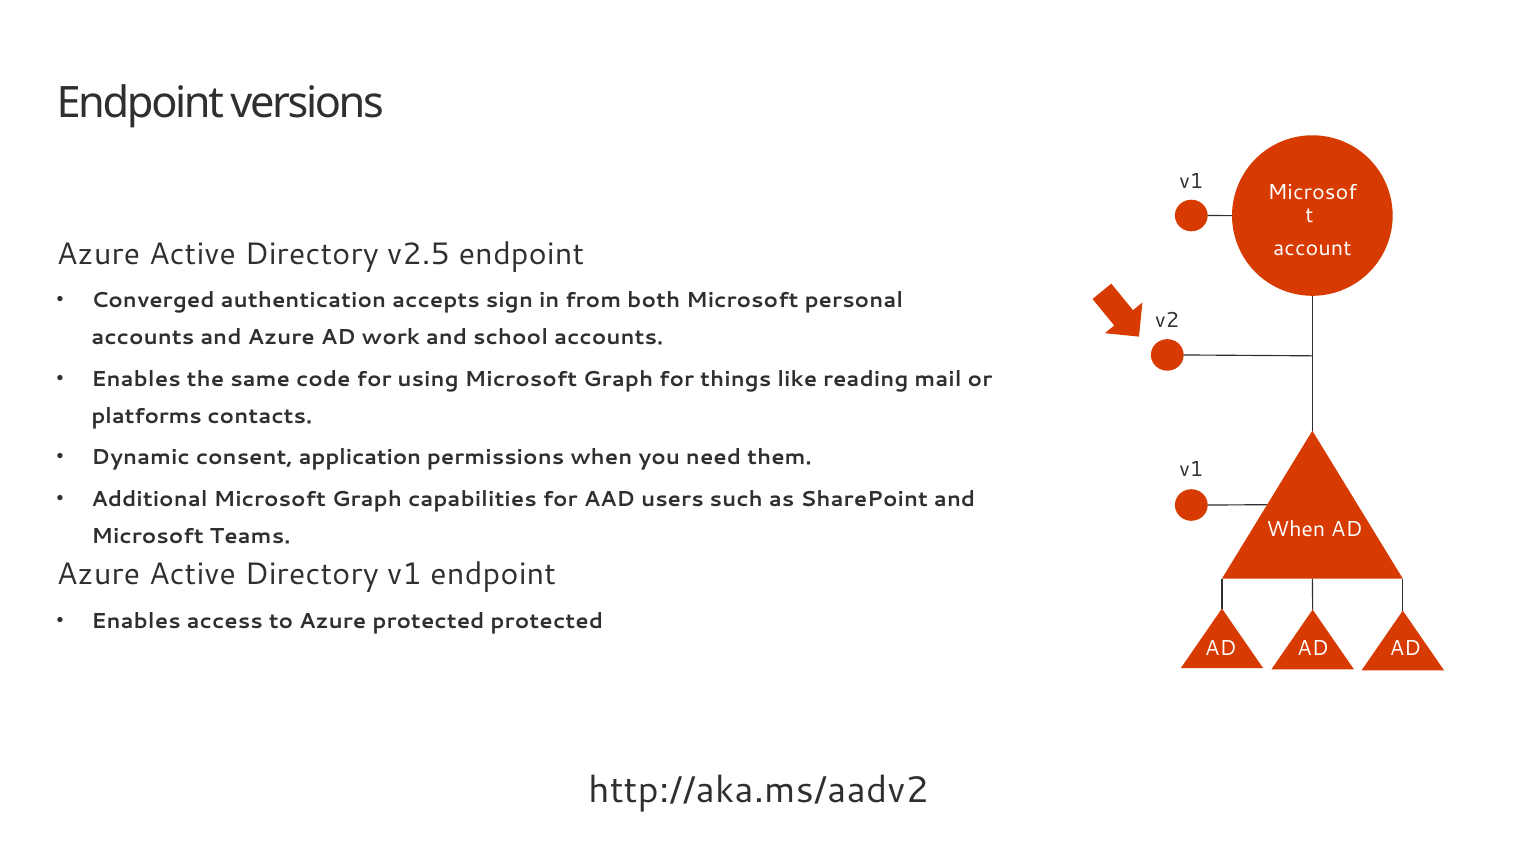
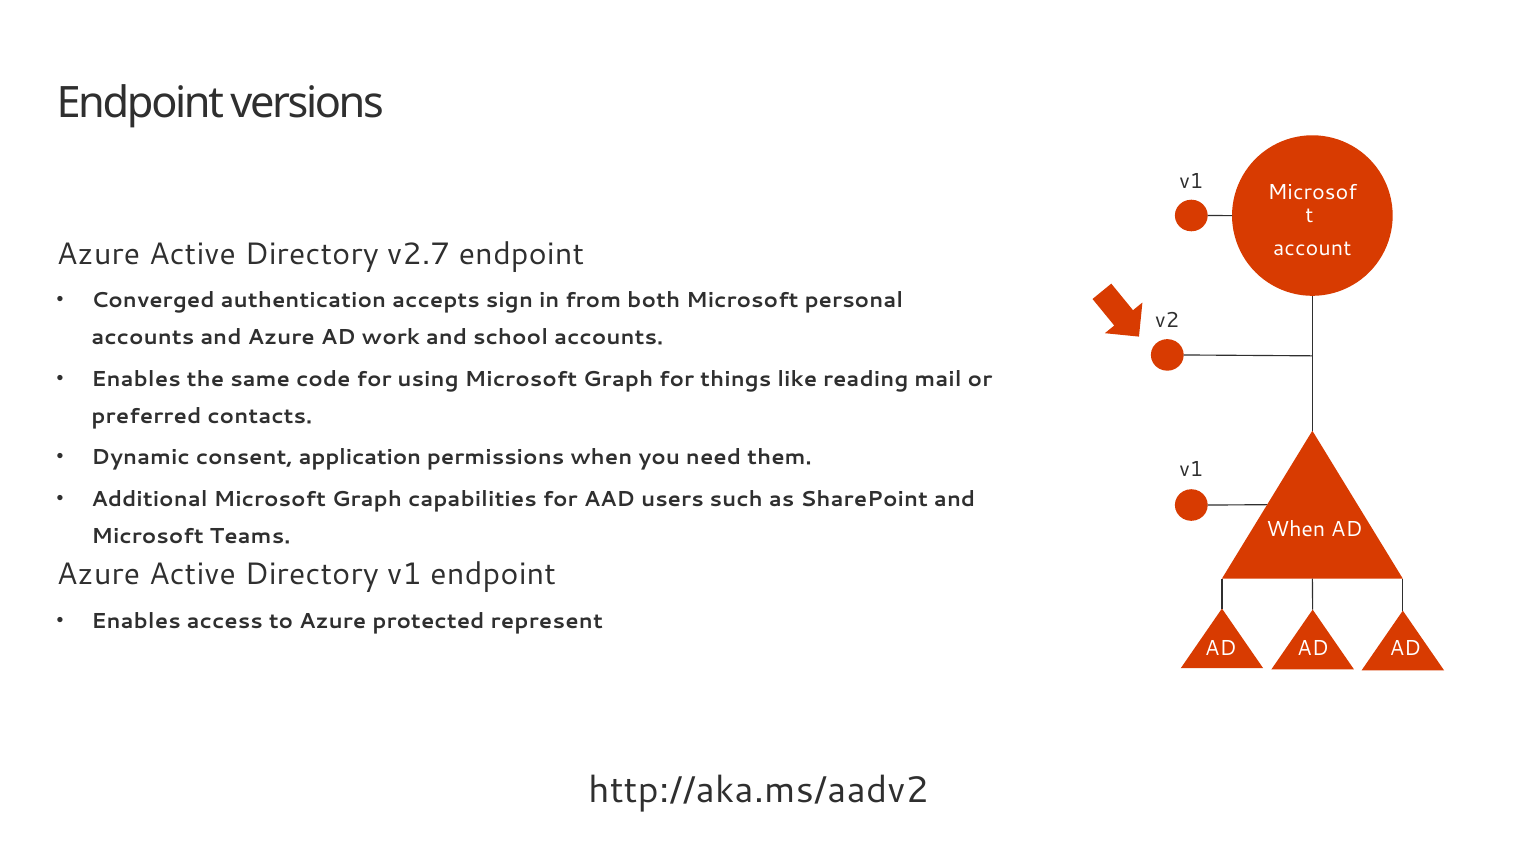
v2.5: v2.5 -> v2.7 (419, 254)
platforms: platforms -> preferred (146, 417)
protected protected: protected -> represent (547, 621)
